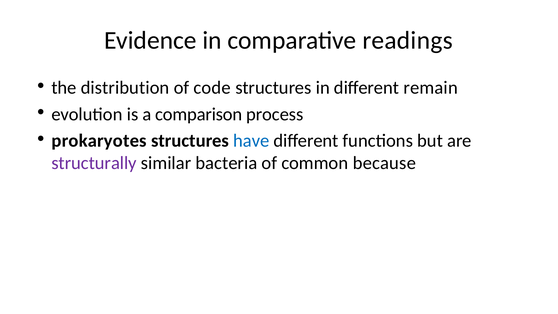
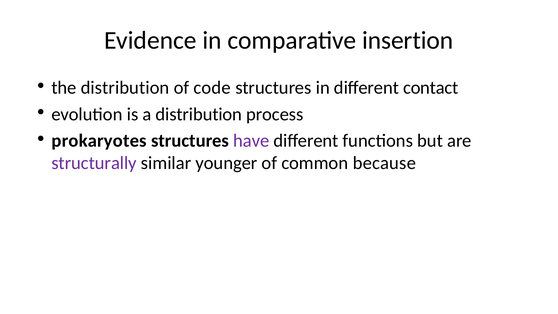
readings: readings -> insertion (408, 41)
remain: remain -> contact (431, 88)
a comparison: comparison -> distribution (199, 114)
have colour: blue -> purple (251, 141)
bacteria: bacteria -> younger (226, 163)
